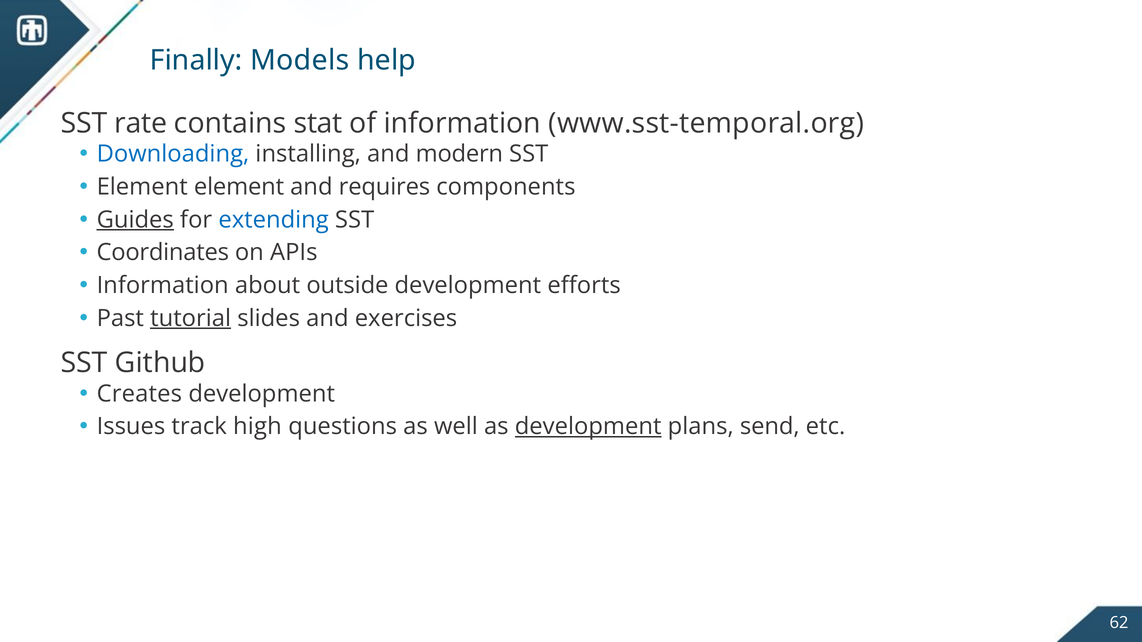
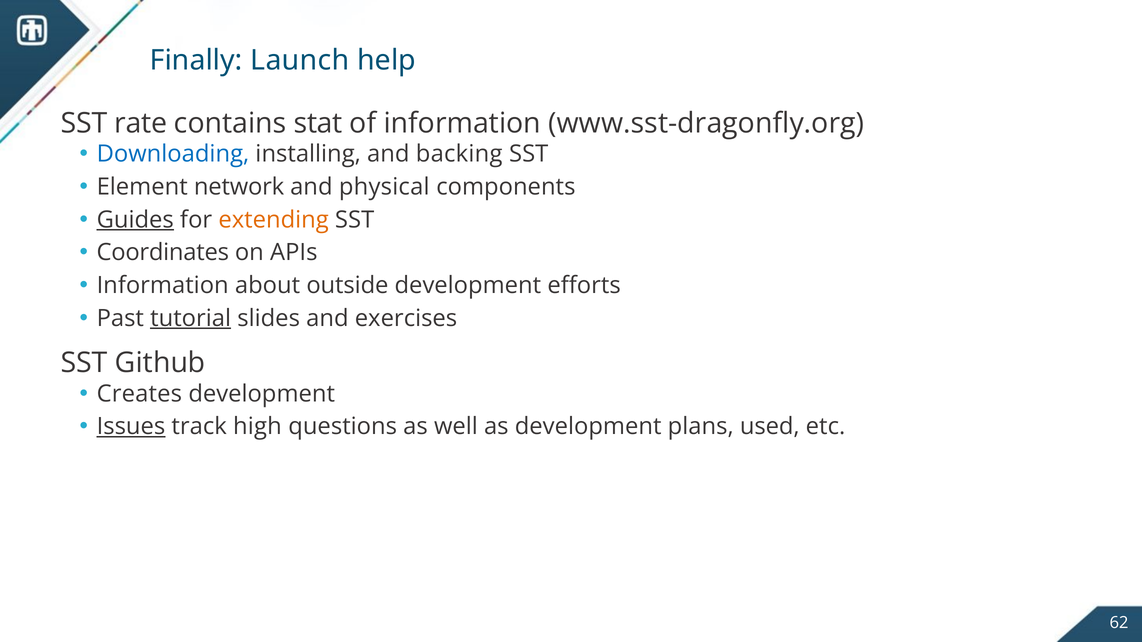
Models: Models -> Launch (300, 61)
www.sst-temporal.org: www.sst-temporal.org -> www.sst-dragonfly.org (706, 124)
modern: modern -> backing (459, 154)
Element element: element -> network (239, 187)
requires: requires -> physical (384, 187)
extending colour: blue -> orange (274, 220)
Issues underline: none -> present (131, 427)
development underline: present -> none (588, 427)
send: send -> used (770, 427)
